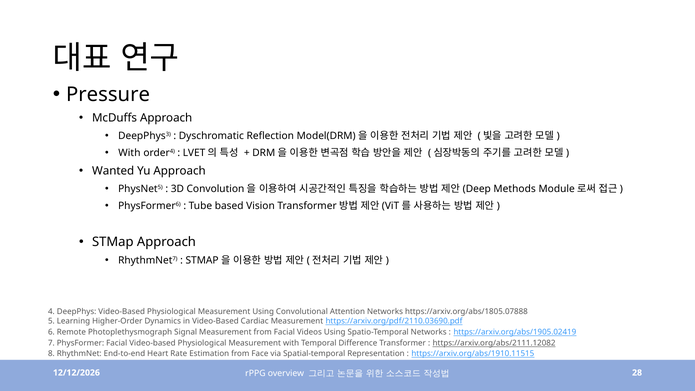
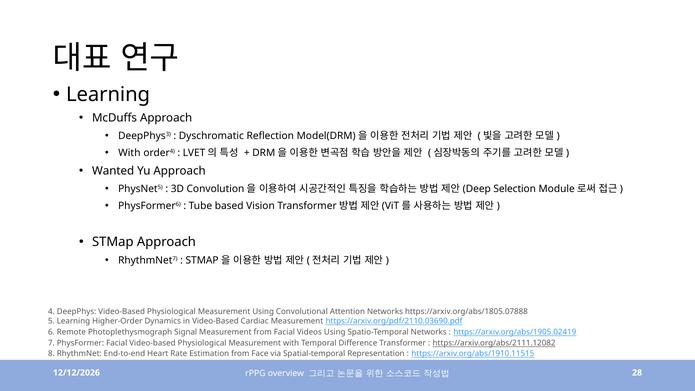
Pressure: Pressure -> Learning (108, 95)
Methods: Methods -> Selection (515, 189)
